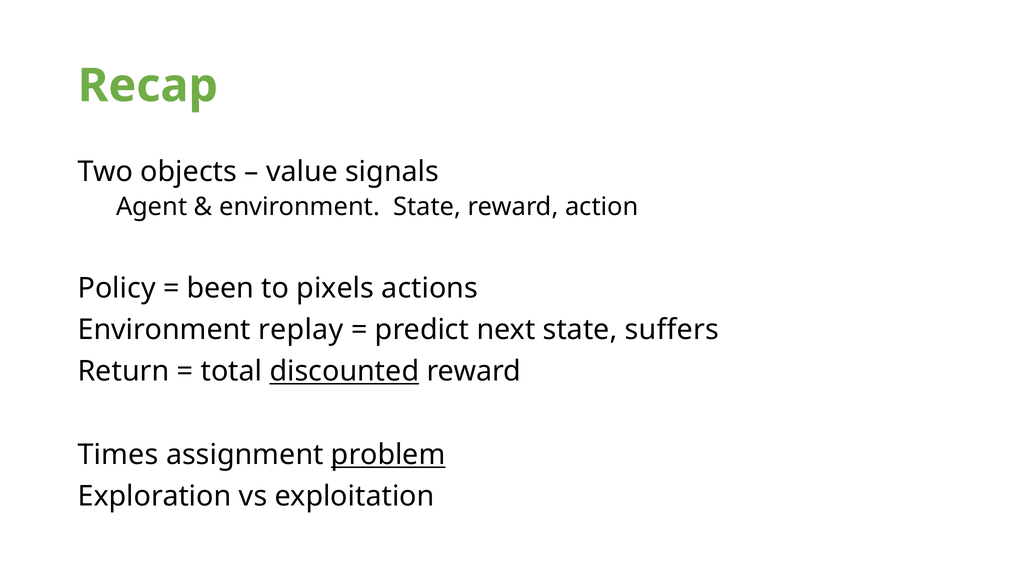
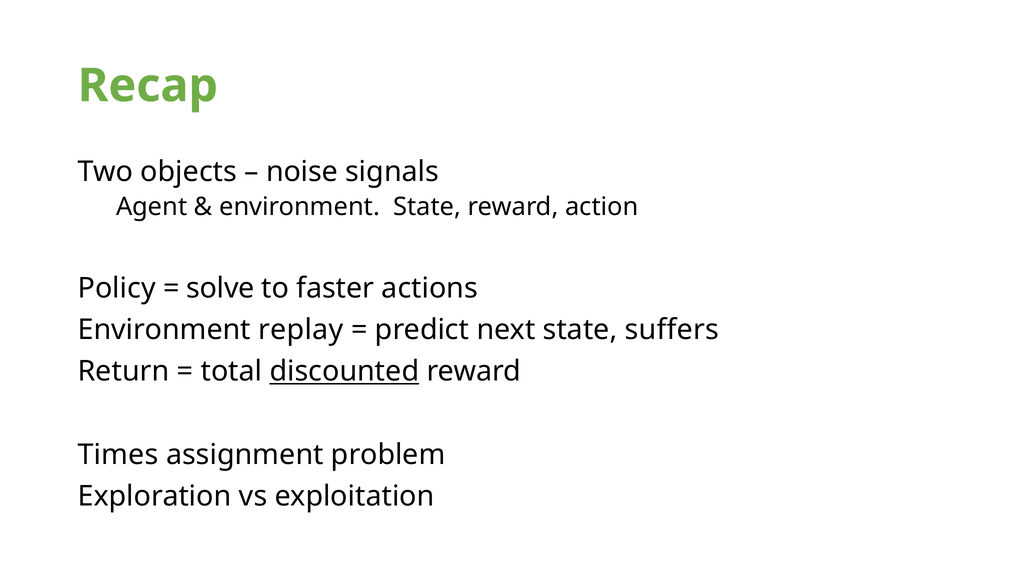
value: value -> noise (302, 172)
been: been -> solve (220, 288)
pixels: pixels -> faster (335, 288)
problem underline: present -> none (388, 455)
